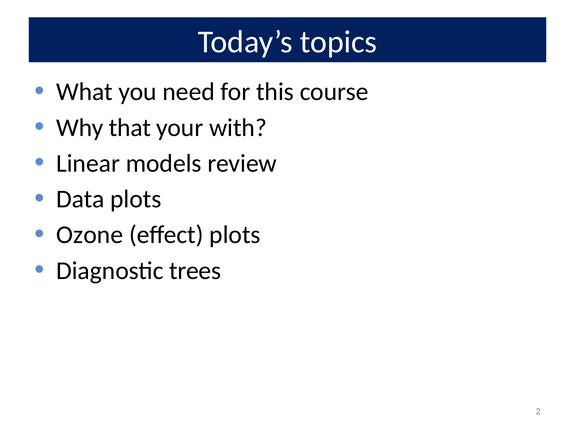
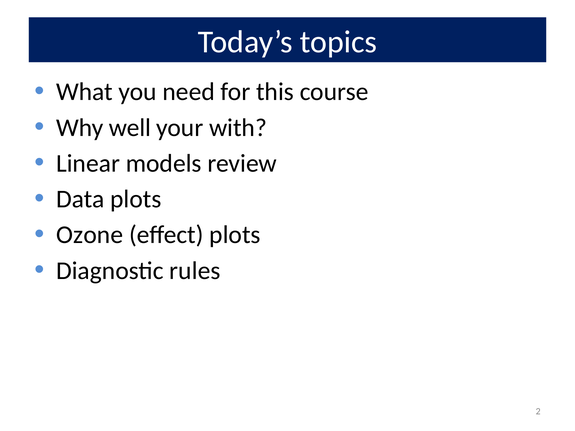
that: that -> well (130, 128)
trees: trees -> rules (195, 271)
